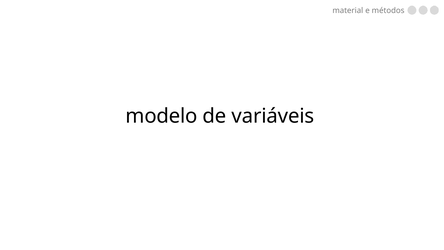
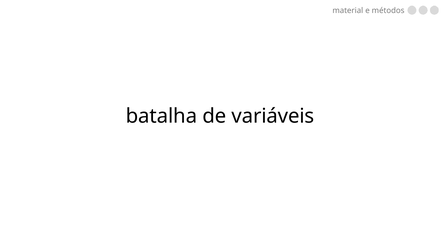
modelo: modelo -> batalha (161, 116)
